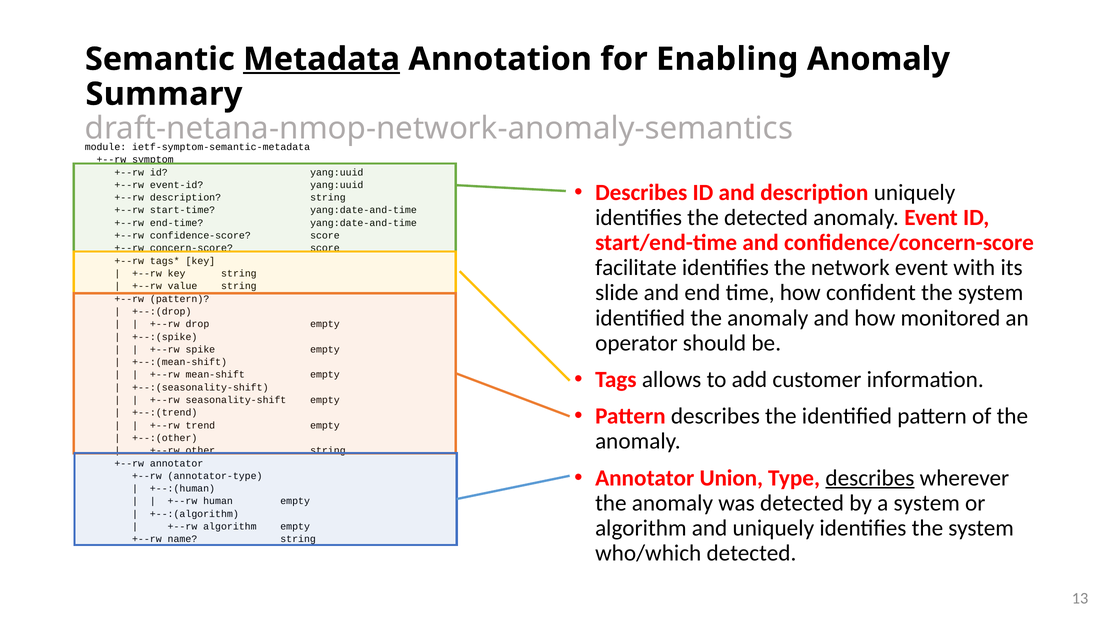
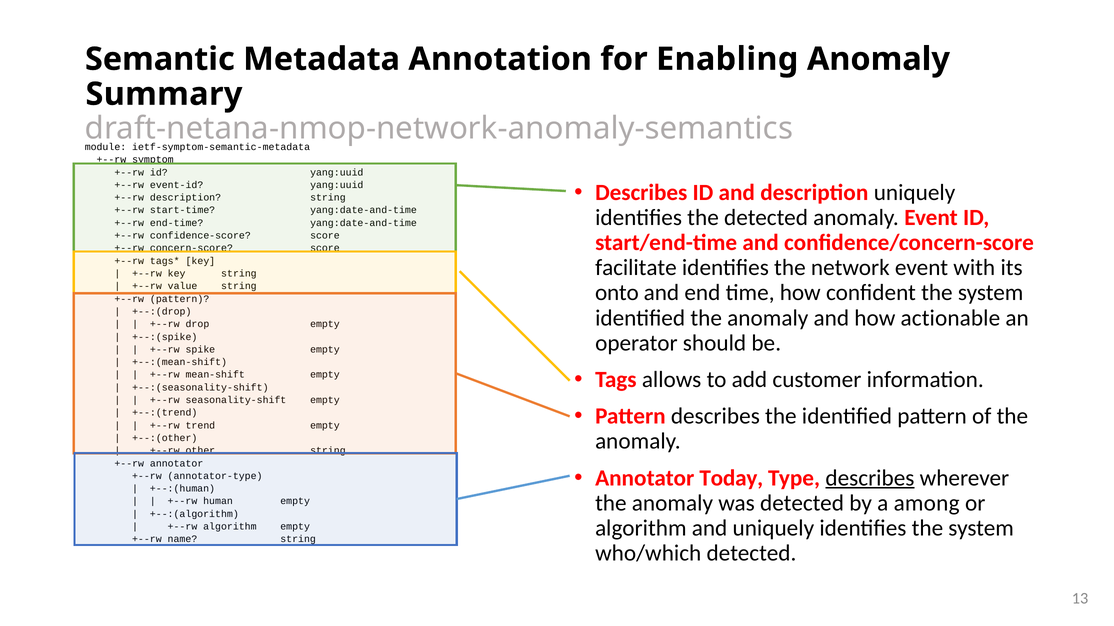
Metadata underline: present -> none (322, 59)
slide: slide -> onto (617, 293)
monitored: monitored -> actionable (950, 318)
Union: Union -> Today (731, 478)
a system: system -> among (927, 503)
